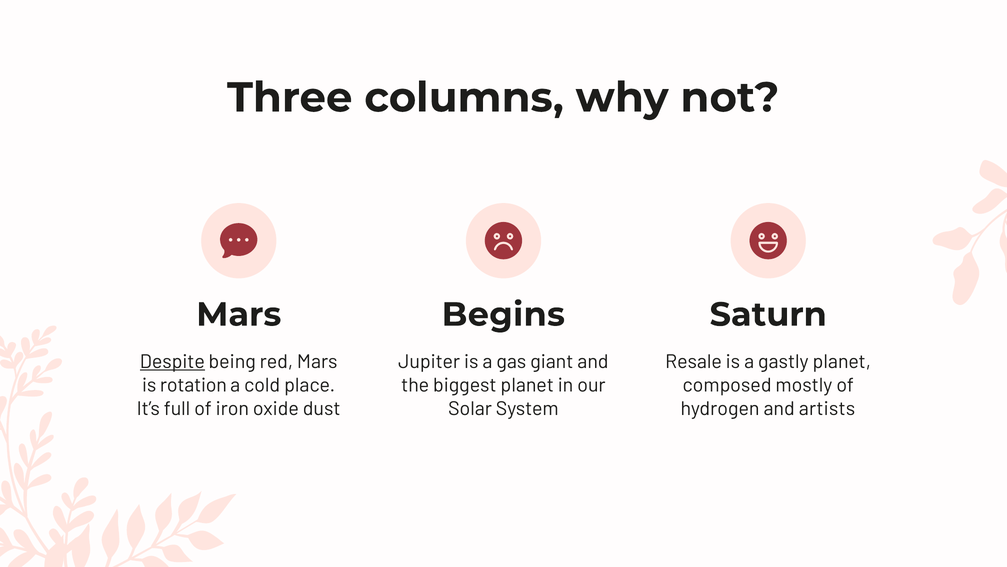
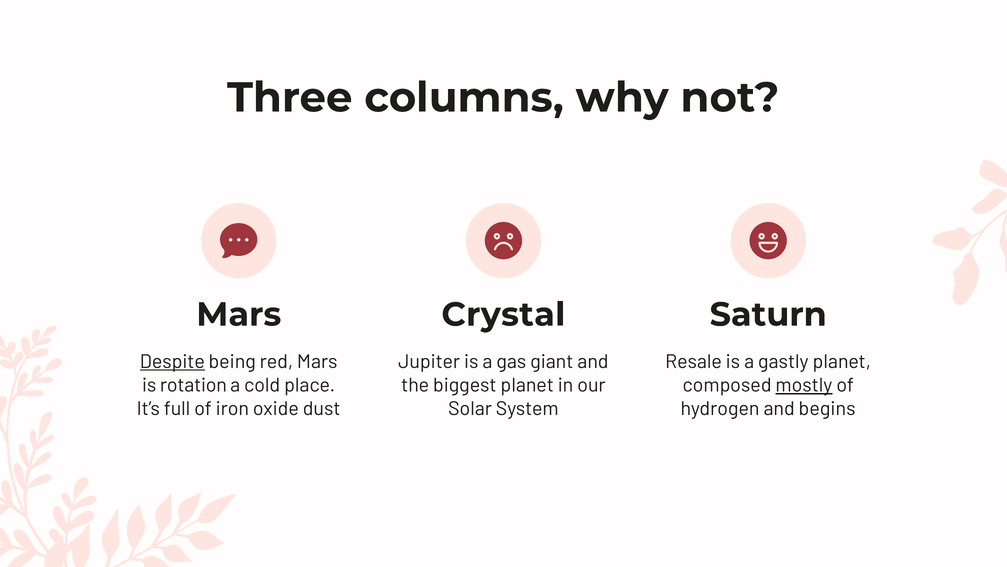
Begins: Begins -> Crystal (503, 314)
mostly underline: none -> present (804, 385)
artists: artists -> begins (827, 408)
